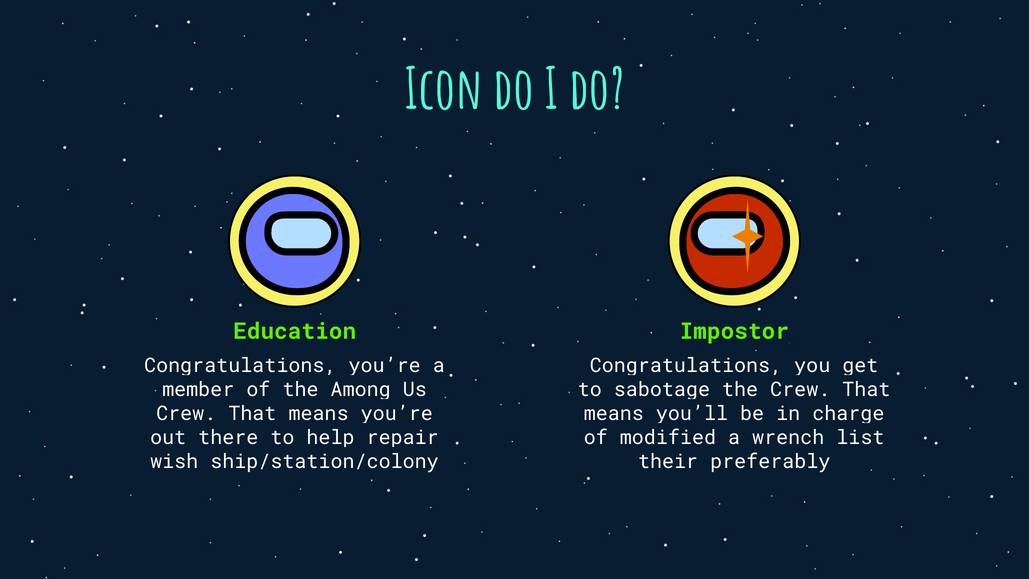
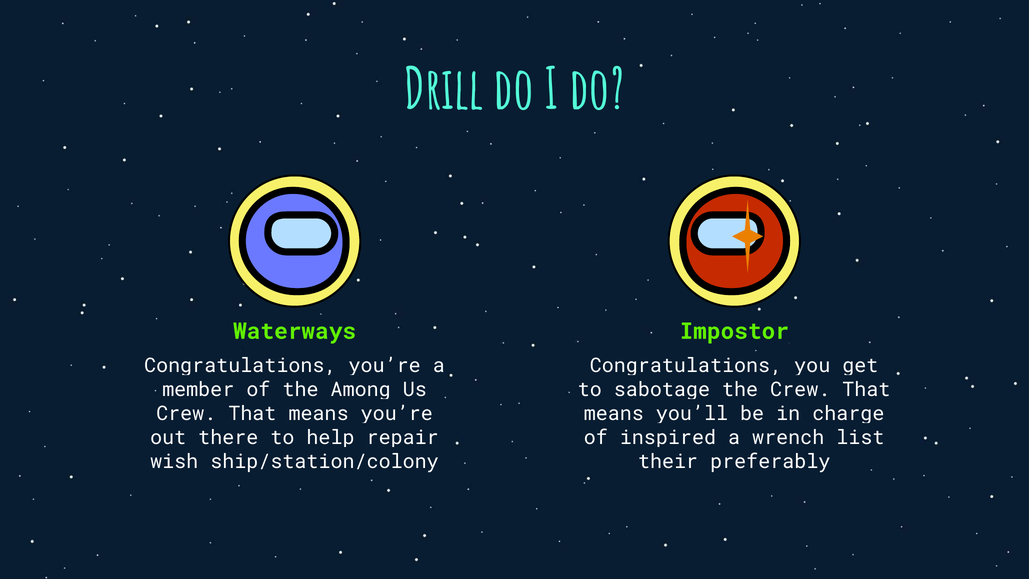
Icon: Icon -> Drill (444, 90)
Education: Education -> Waterways (295, 331)
modified: modified -> inspired (668, 437)
